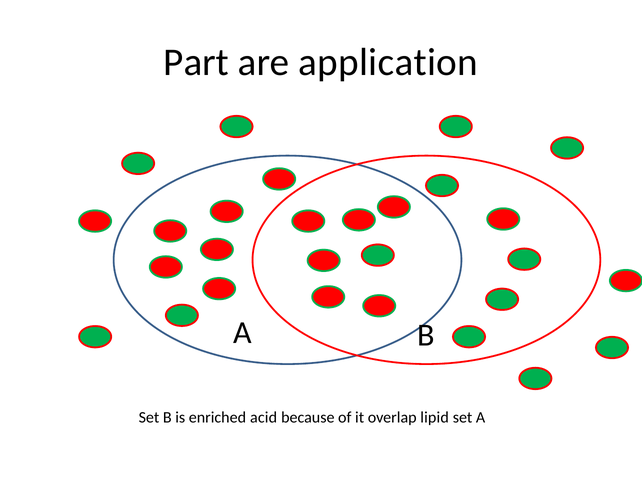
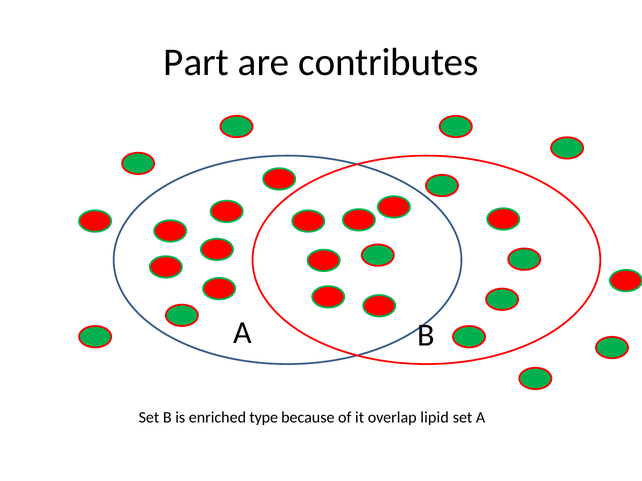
application: application -> contributes (388, 62)
acid: acid -> type (264, 418)
